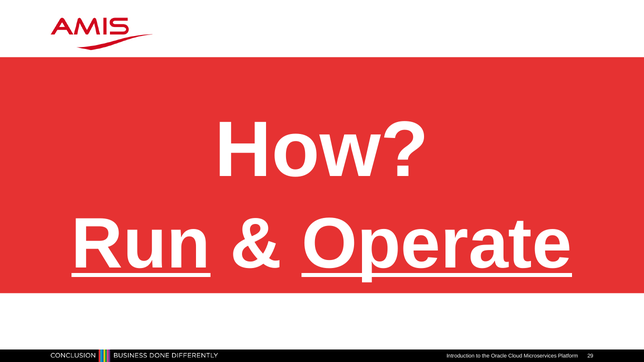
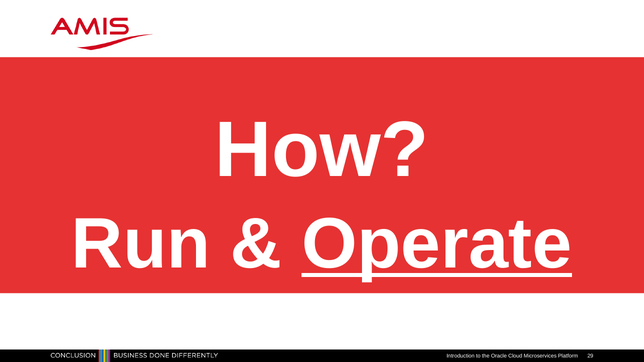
Run underline: present -> none (141, 244)
